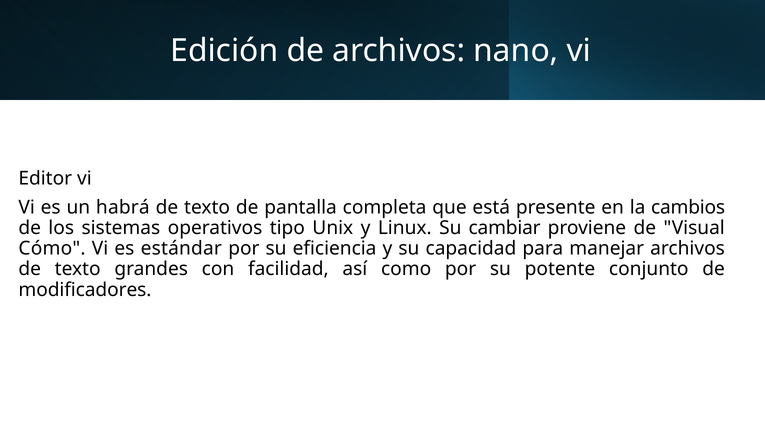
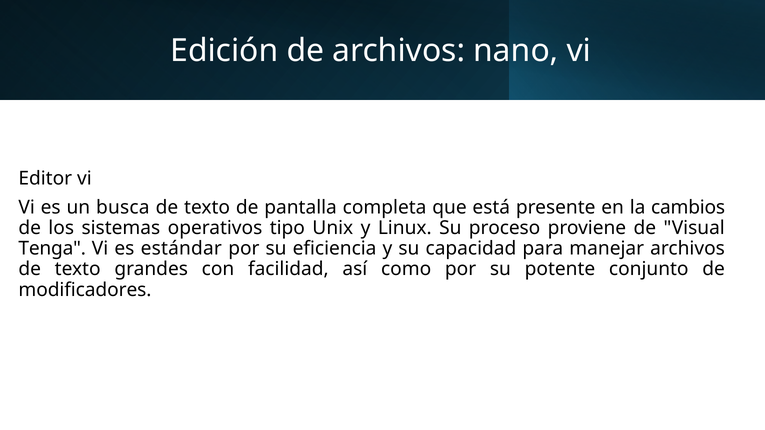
habrá: habrá -> busca (123, 207)
cambiar: cambiar -> proceso (505, 228)
Cómo: Cómo -> Tenga (52, 249)
